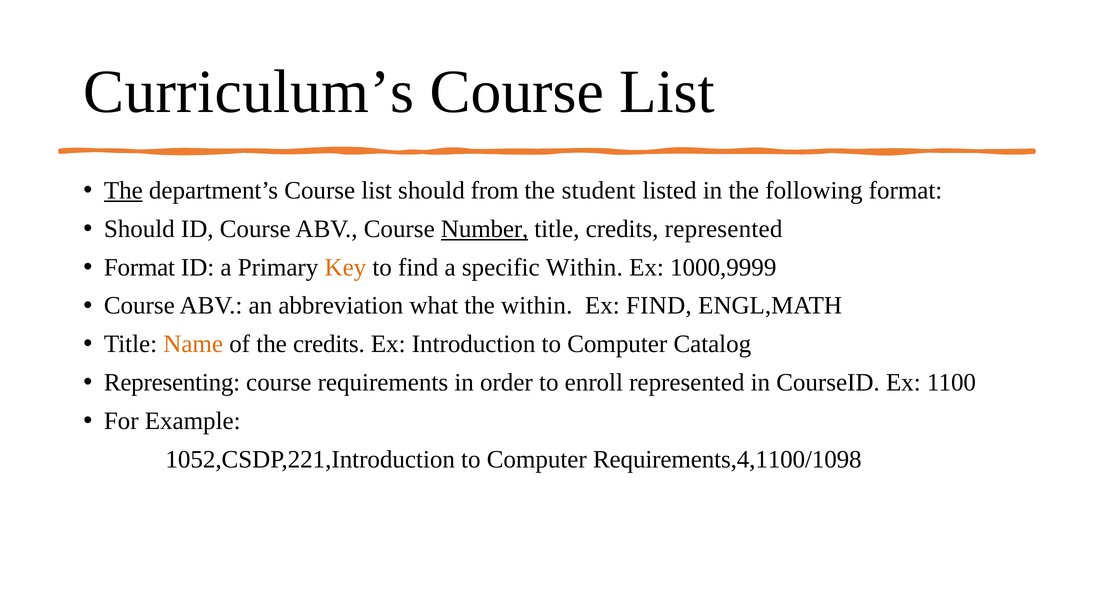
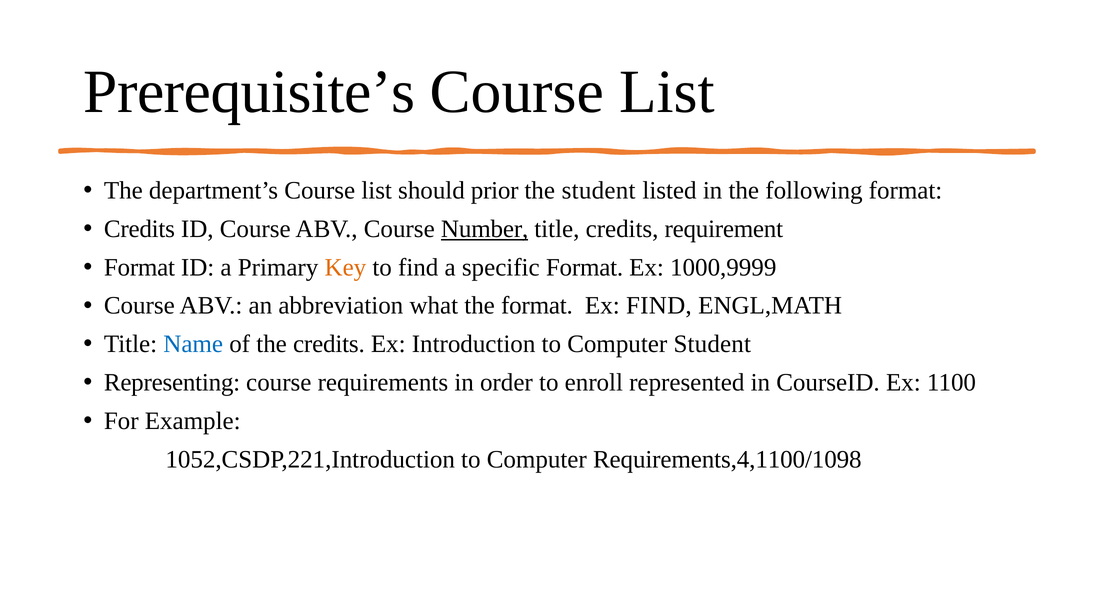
Curriculum’s: Curriculum’s -> Prerequisite’s (249, 92)
The underline: present -> none (123, 191)
from: from -> prior (495, 191)
Should: Should -> Credits (139, 229)
credits represented: represented -> requirement (724, 229)
specific Within: Within -> Format (585, 267)
the within: within -> format (537, 306)
Name colour: orange -> blue (193, 344)
Computer Catalog: Catalog -> Student (712, 344)
